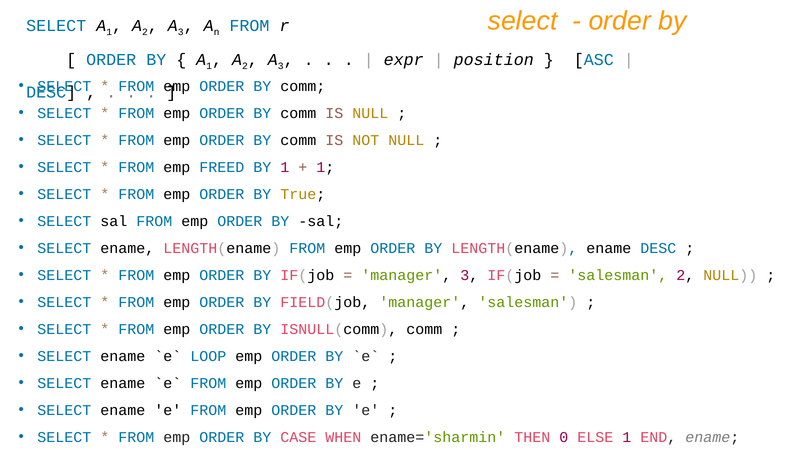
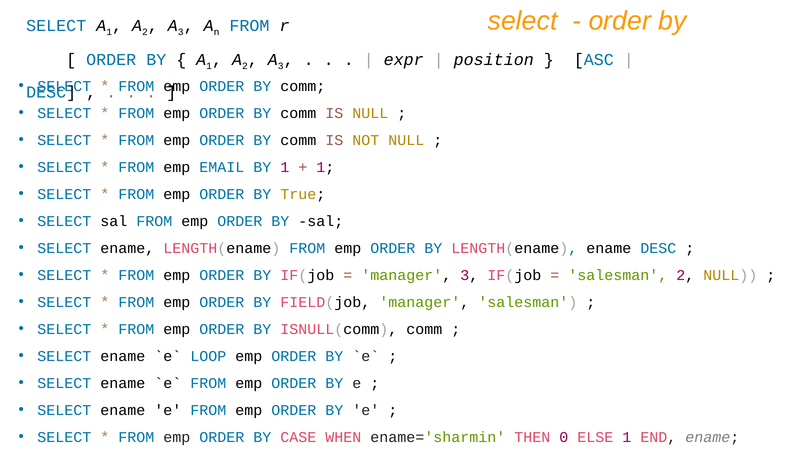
FREED: FREED -> EMAIL (222, 167)
